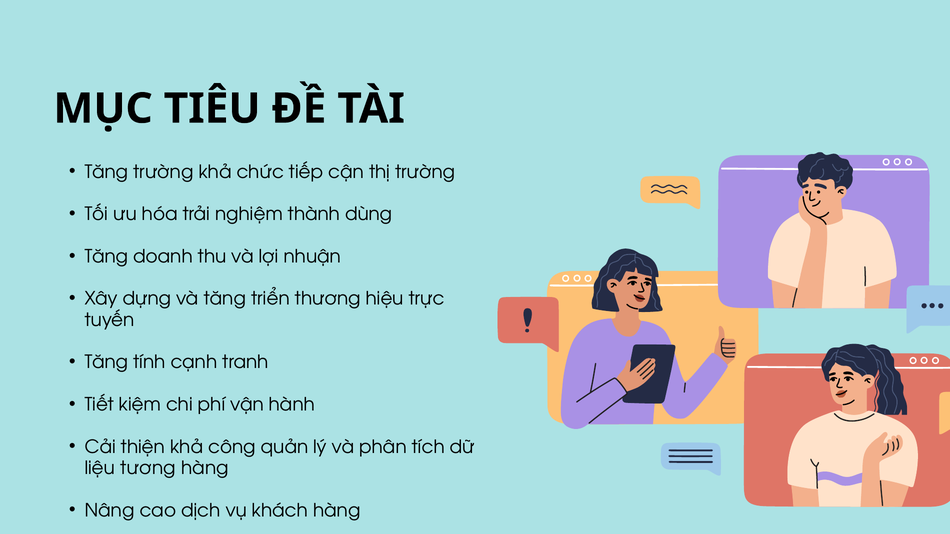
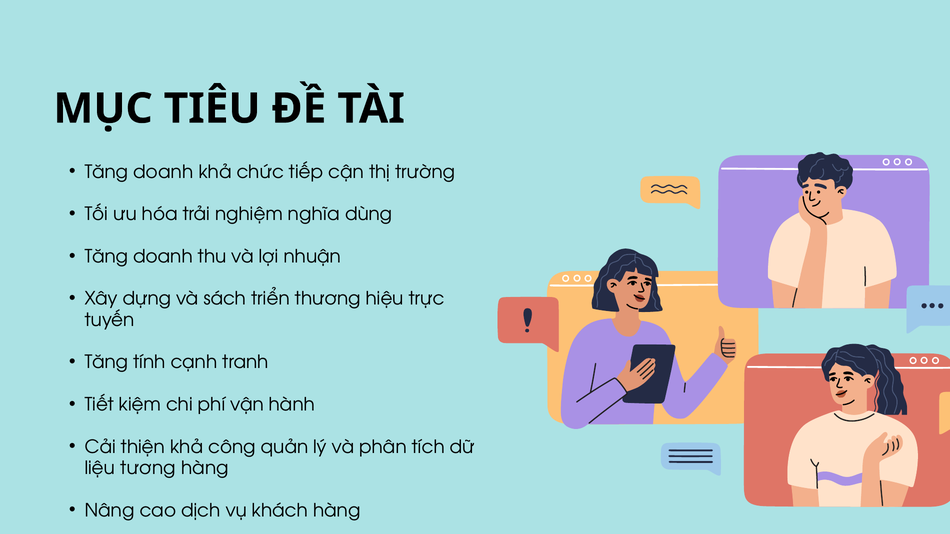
trường: trường -> doanh (163, 172)
thành: thành -> nghĩa (314, 214)
và tăng: tăng -> sách (225, 299)
